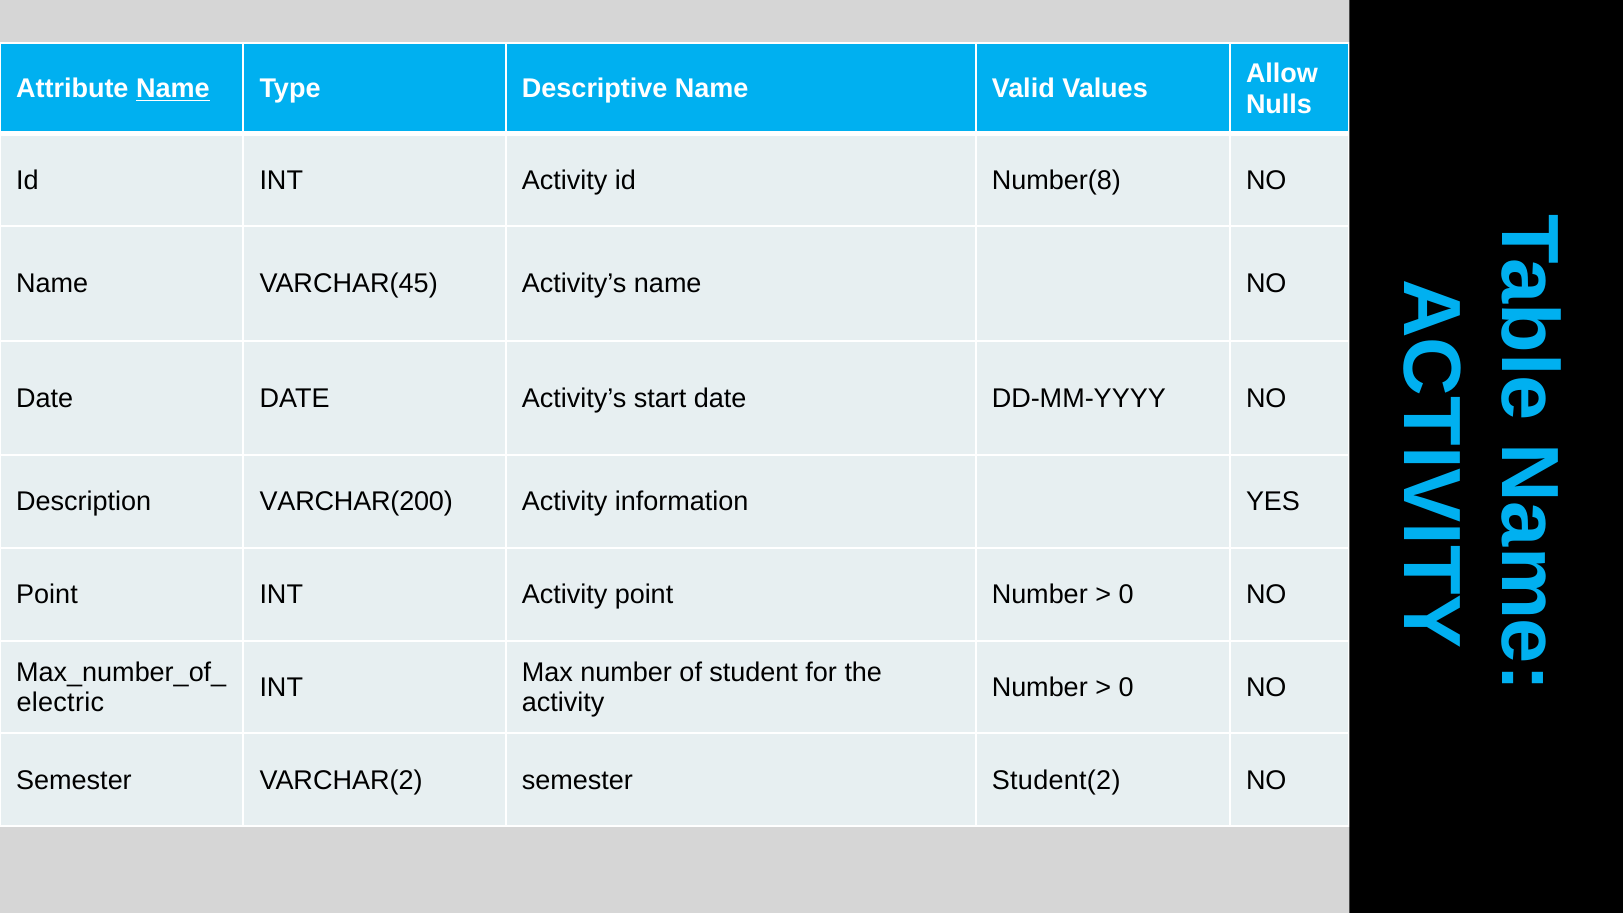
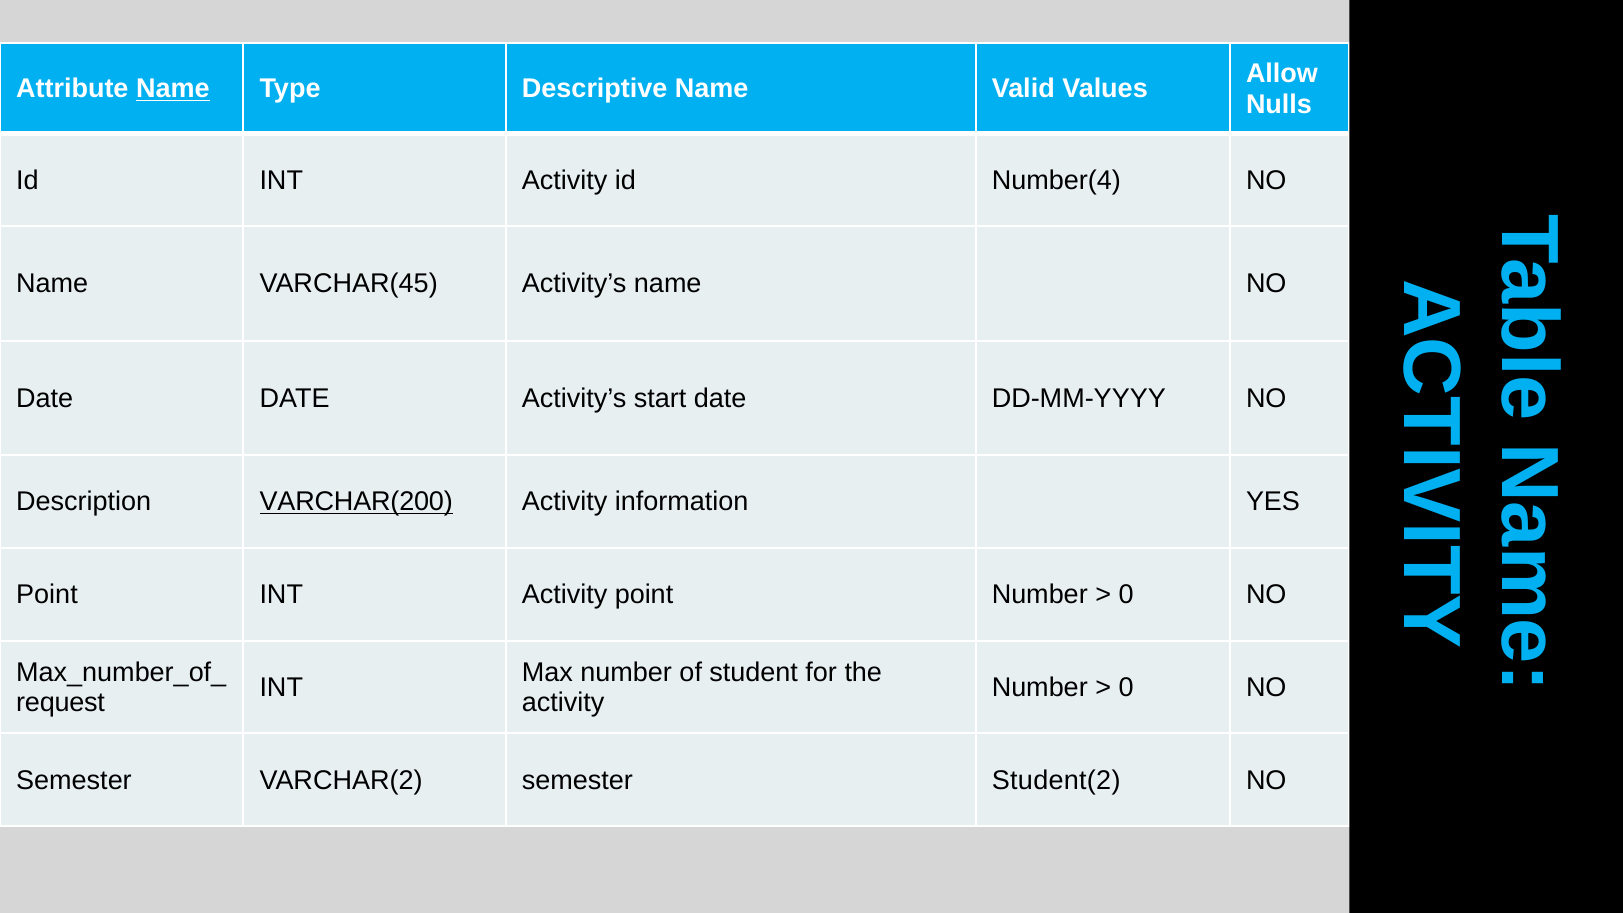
Number(8: Number(8 -> Number(4 (1056, 180)
VARCHAR(200 underline: none -> present (356, 502)
electric: electric -> request (61, 703)
